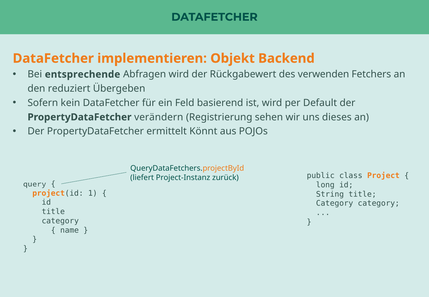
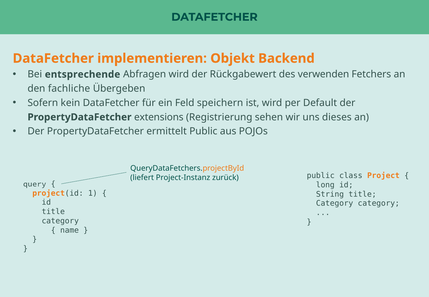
reduziert: reduziert -> fachliche (69, 89)
basierend: basierend -> speichern (220, 103)
verändern: verändern -> extensions (159, 117)
ermittelt Könnt: Könnt -> Public (203, 131)
